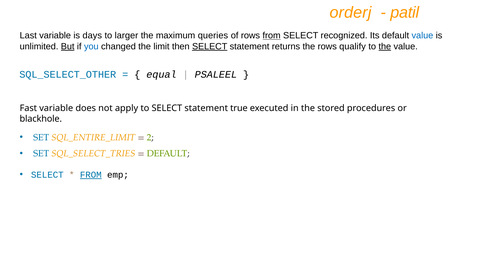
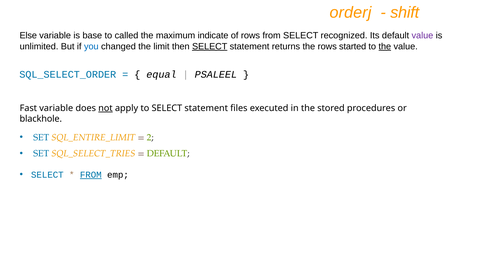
patil: patil -> shift (405, 13)
Last: Last -> Else (28, 36)
days: days -> base (92, 36)
larger: larger -> called (127, 36)
queries: queries -> indicate (213, 36)
from underline: present -> none (272, 36)
value colour: blue -> purple (422, 36)
But underline: present -> none (68, 47)
qualify: qualify -> started (353, 47)
SQL_SELECT_OTHER: SQL_SELECT_OTHER -> SQL_SELECT_ORDER (68, 75)
not underline: none -> present (105, 108)
true: true -> files (239, 108)
